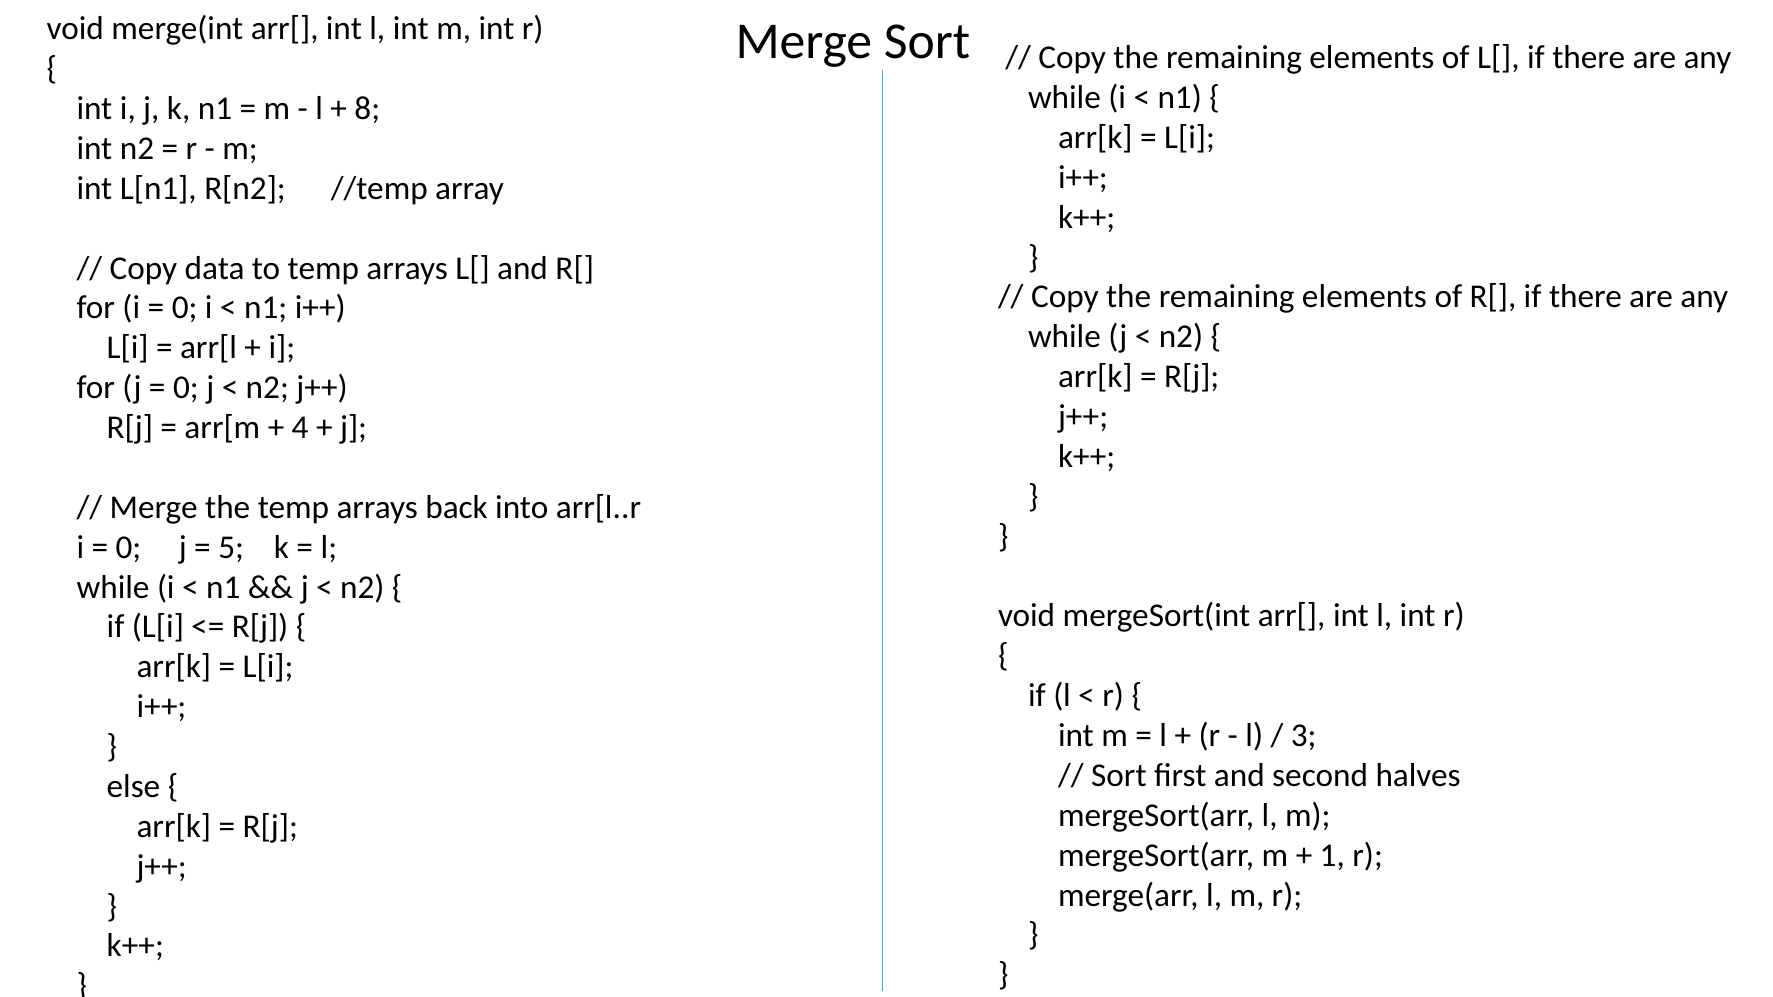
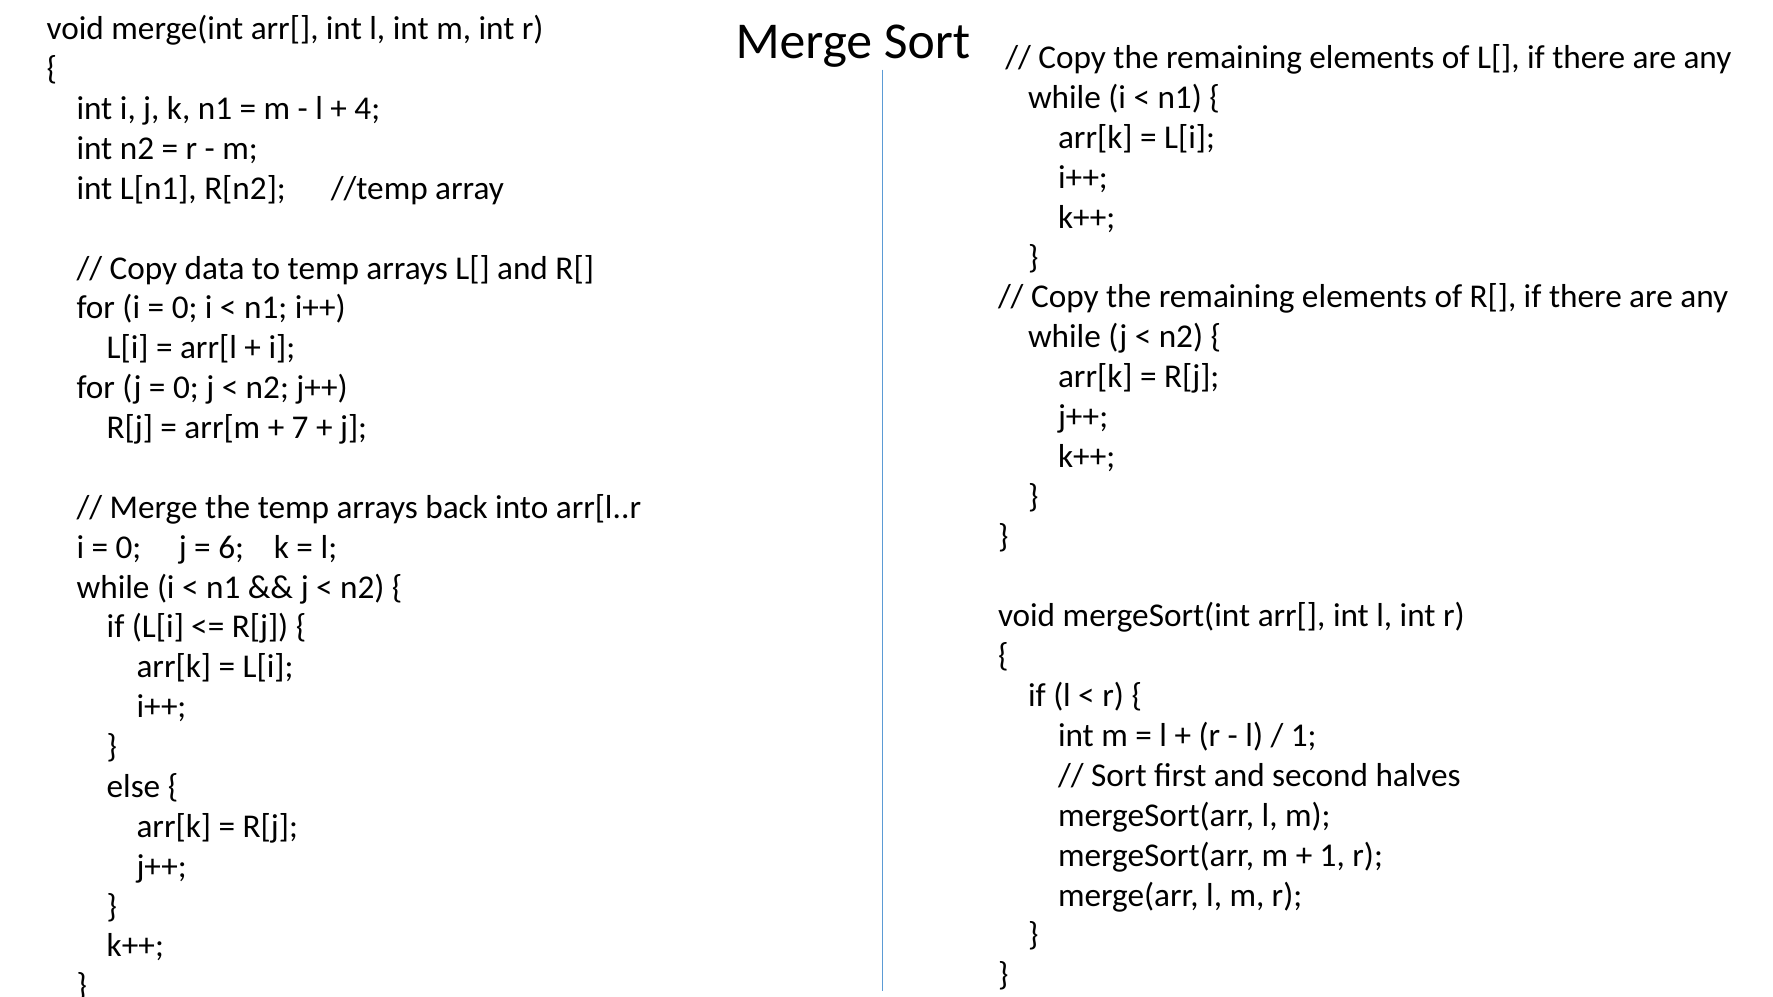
8: 8 -> 4 (367, 109)
4: 4 -> 7 (300, 428)
5: 5 -> 6 (231, 547)
3: 3 -> 1 (1304, 736)
